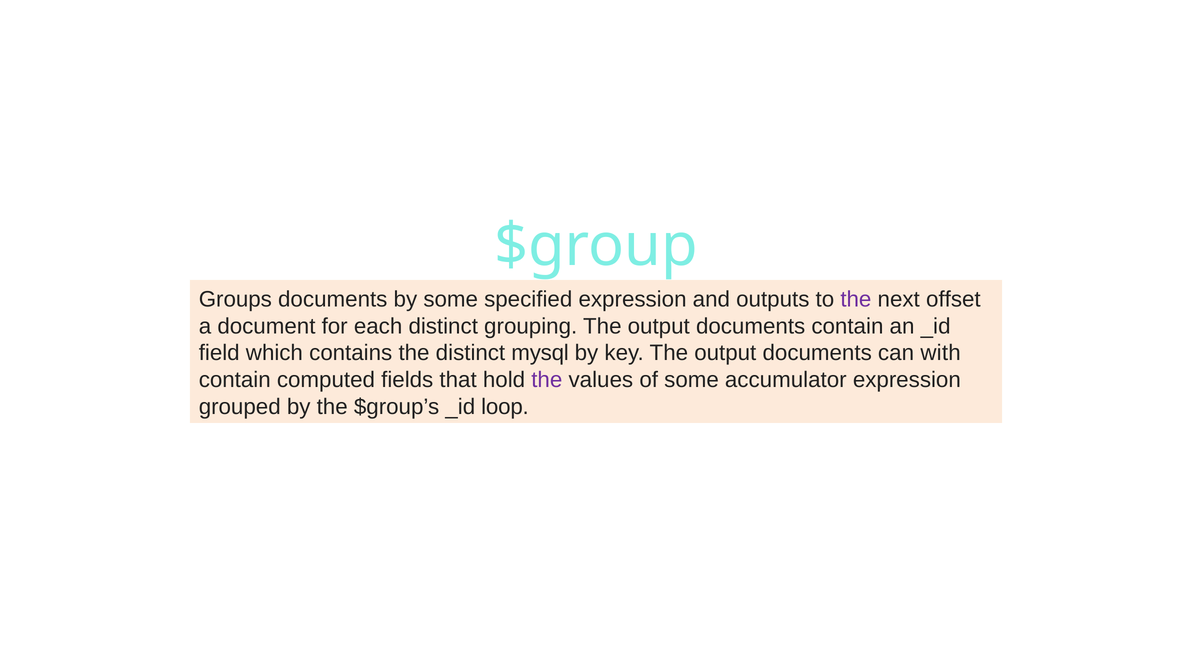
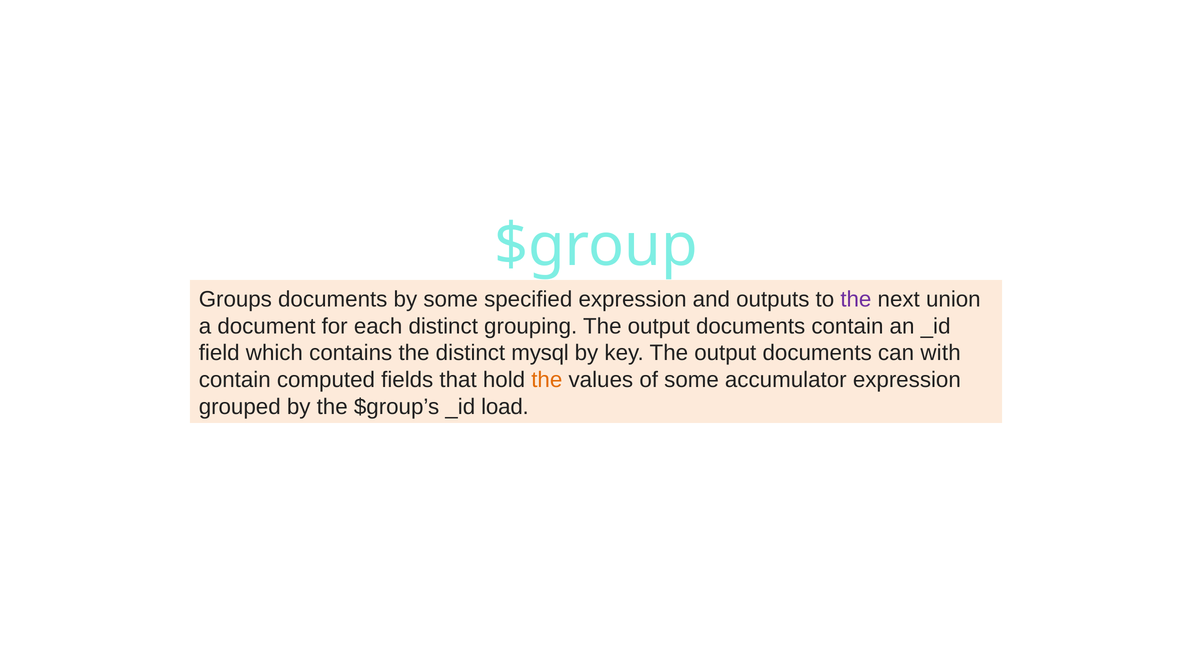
offset: offset -> union (953, 299)
the colour: purple -> orange (547, 380)
loop: loop -> load (505, 406)
